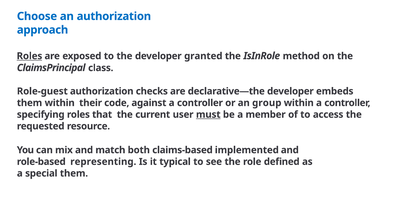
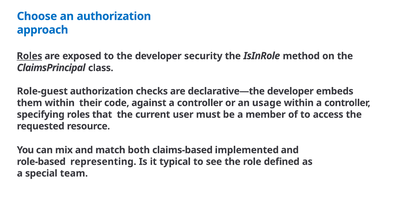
granted: granted -> security (203, 56)
group: group -> usage (267, 103)
must underline: present -> none (208, 114)
special them: them -> team (74, 173)
